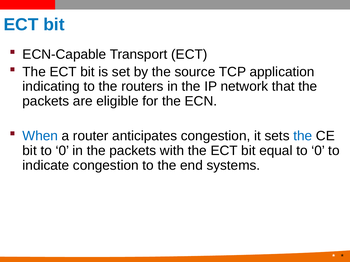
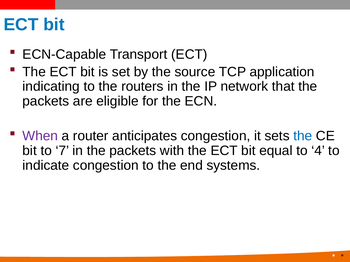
When colour: blue -> purple (40, 136)
bit to 0: 0 -> 7 (62, 151)
equal to 0: 0 -> 4 (318, 151)
